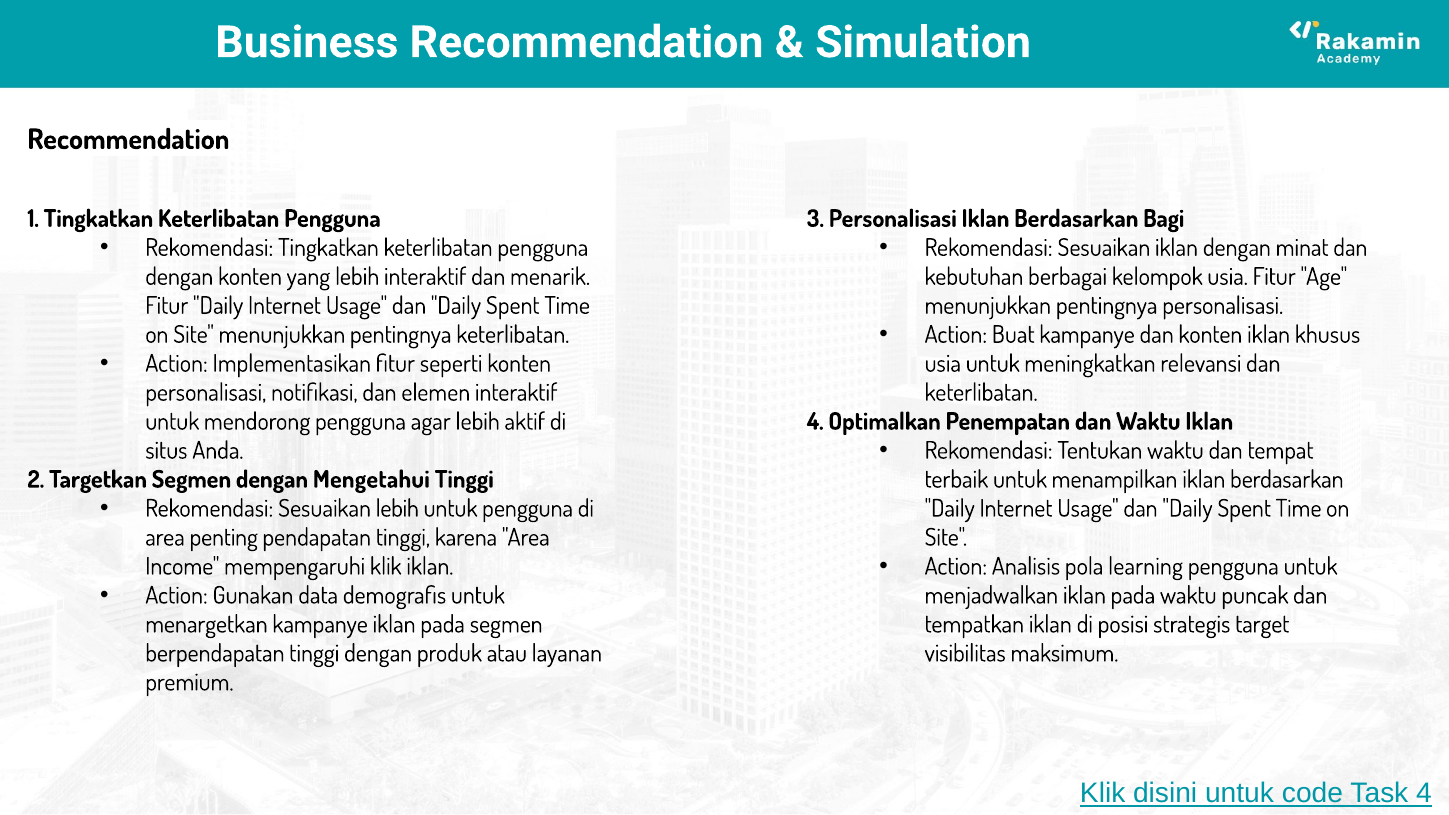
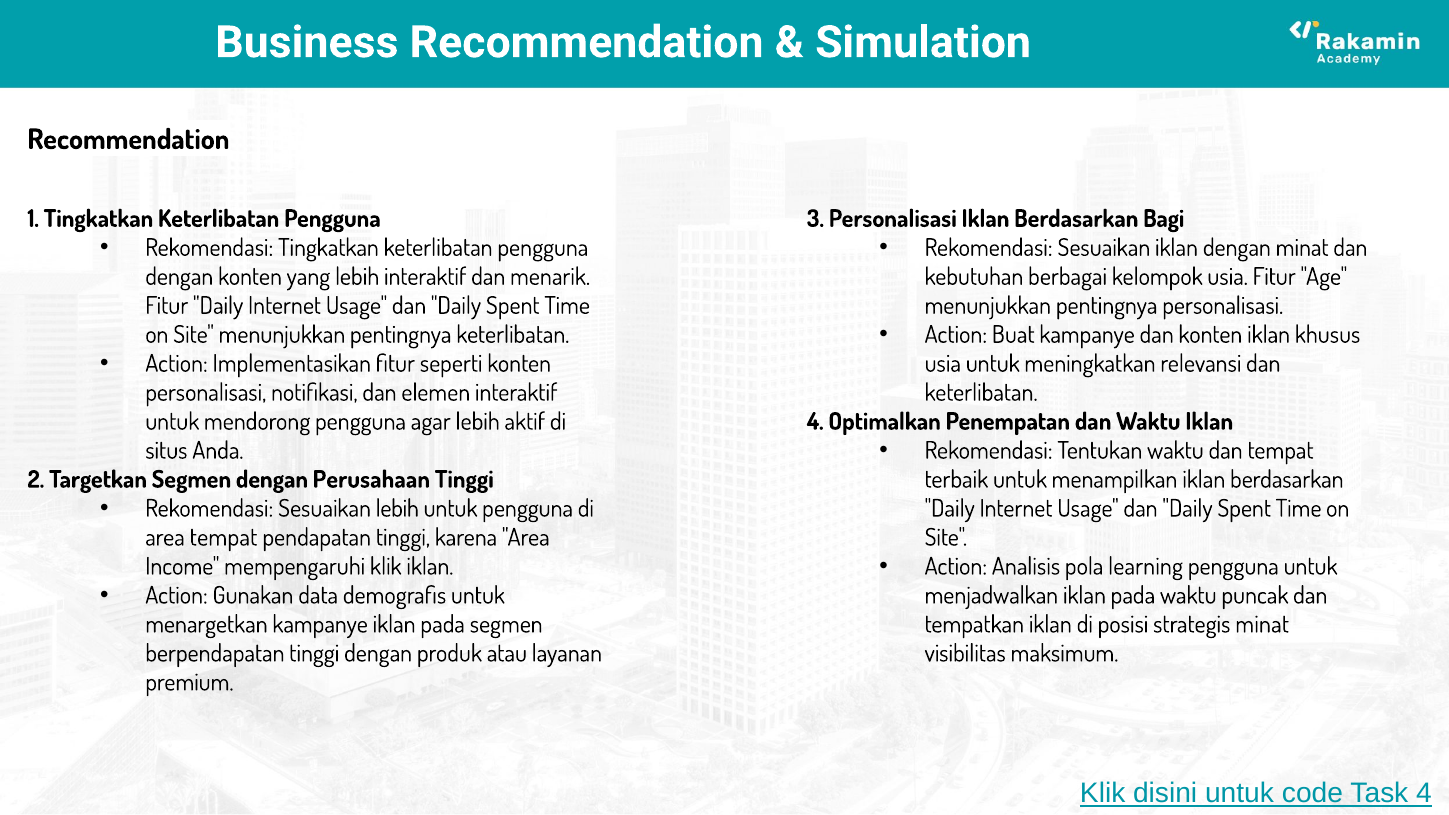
Mengetahui: Mengetahui -> Perusahaan (371, 480)
area penting: penting -> tempat (224, 538)
strategis target: target -> minat (1262, 625)
